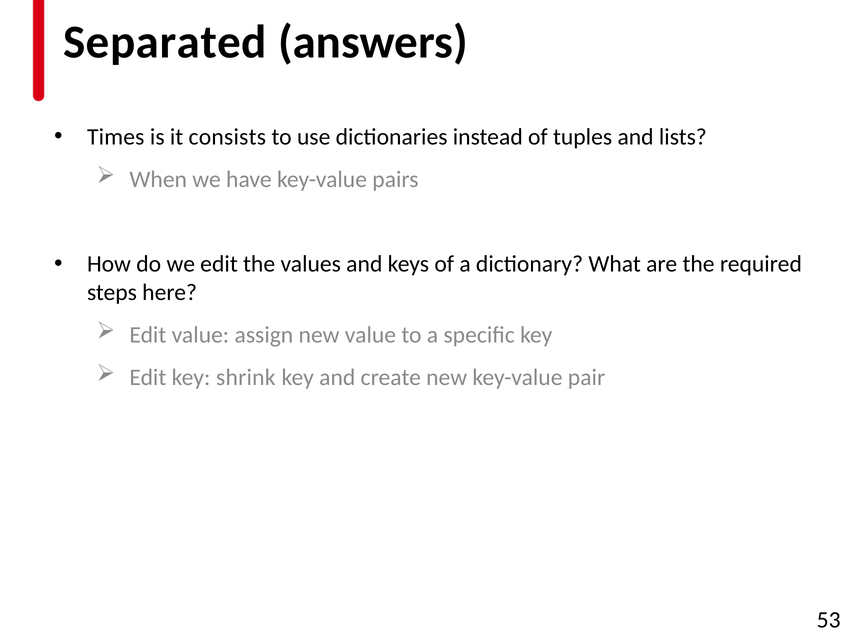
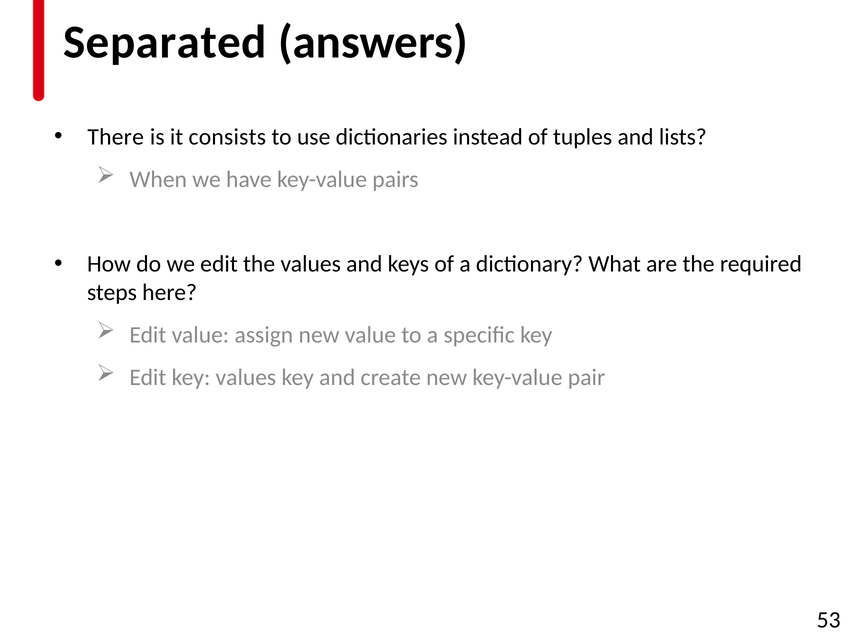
Times: Times -> There (116, 137)
key shrink: shrink -> values (246, 377)
